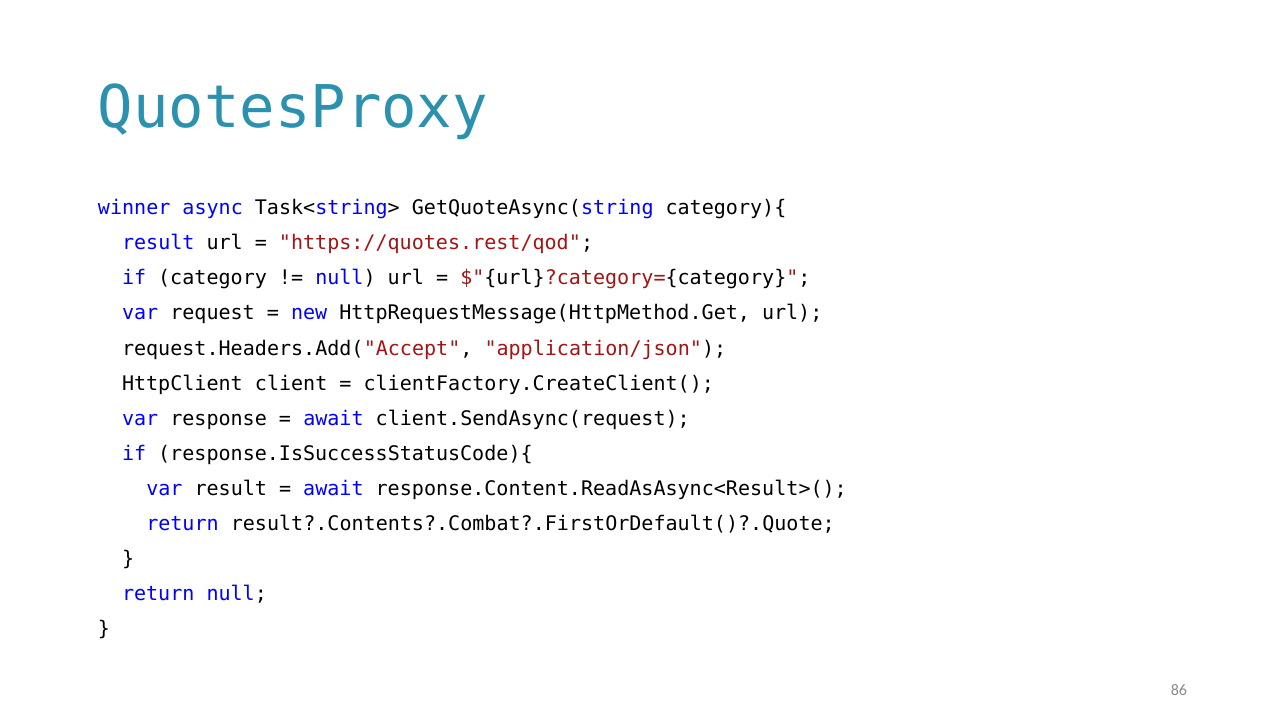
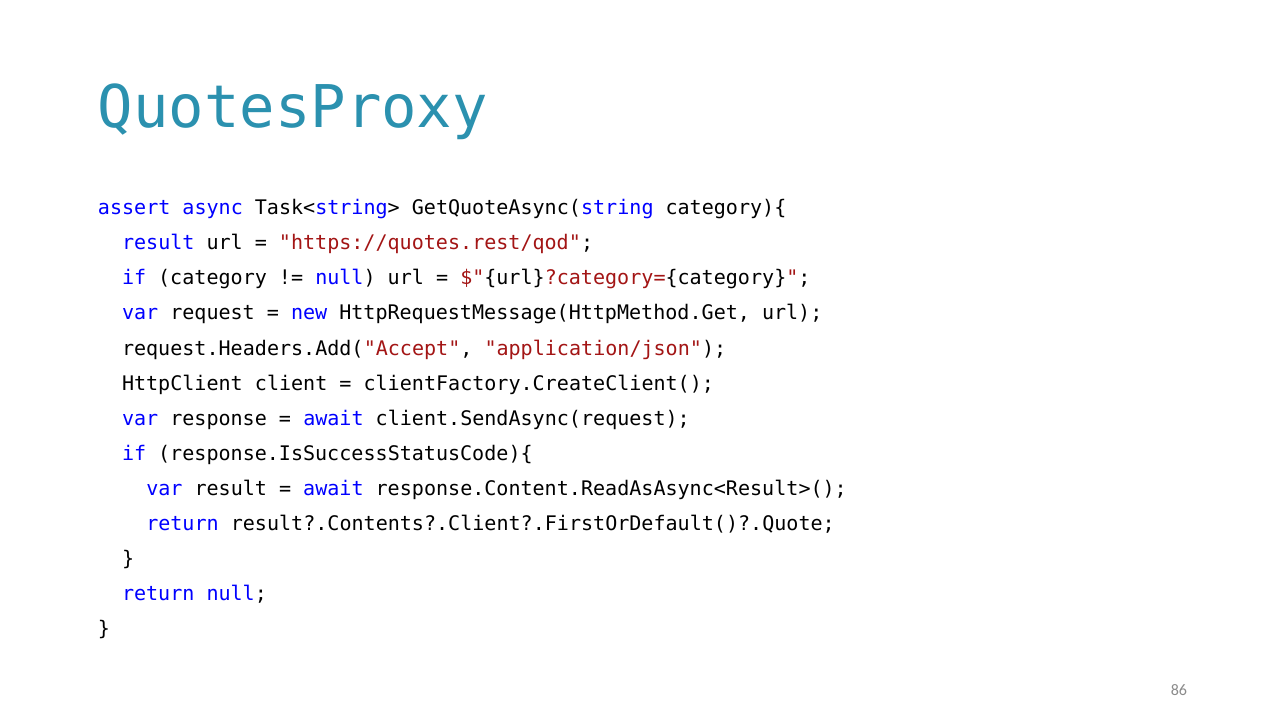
winner: winner -> assert (134, 208)
result?.Contents?.Combat?.FirstOrDefault()?.Quote: result?.Contents?.Combat?.FirstOrDefault()?.Quote -> result?.Contents?.Client?.FirstOrDefault()?.Quote (533, 524)
